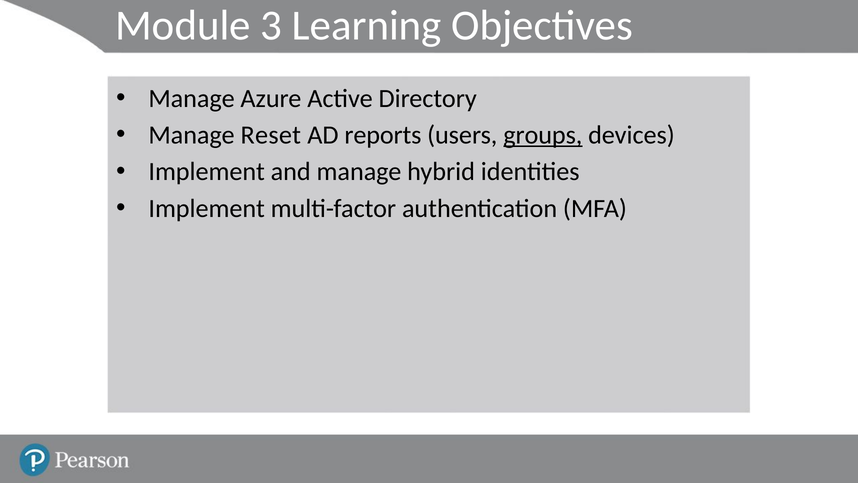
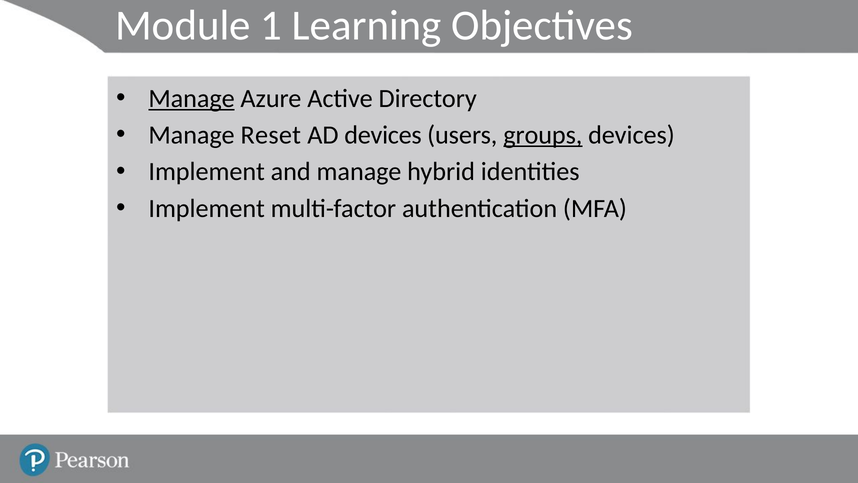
3: 3 -> 1 (271, 26)
Manage underline: none -> present (192, 98)
AD reports: reports -> devices (383, 135)
